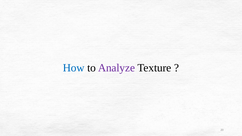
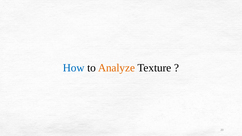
Analyze colour: purple -> orange (116, 68)
